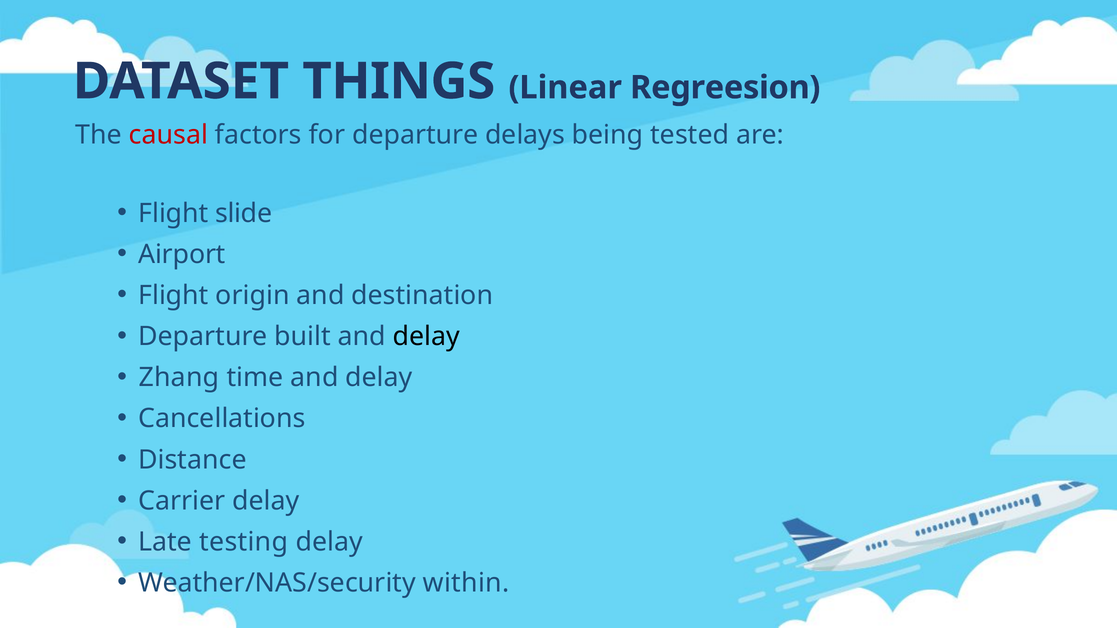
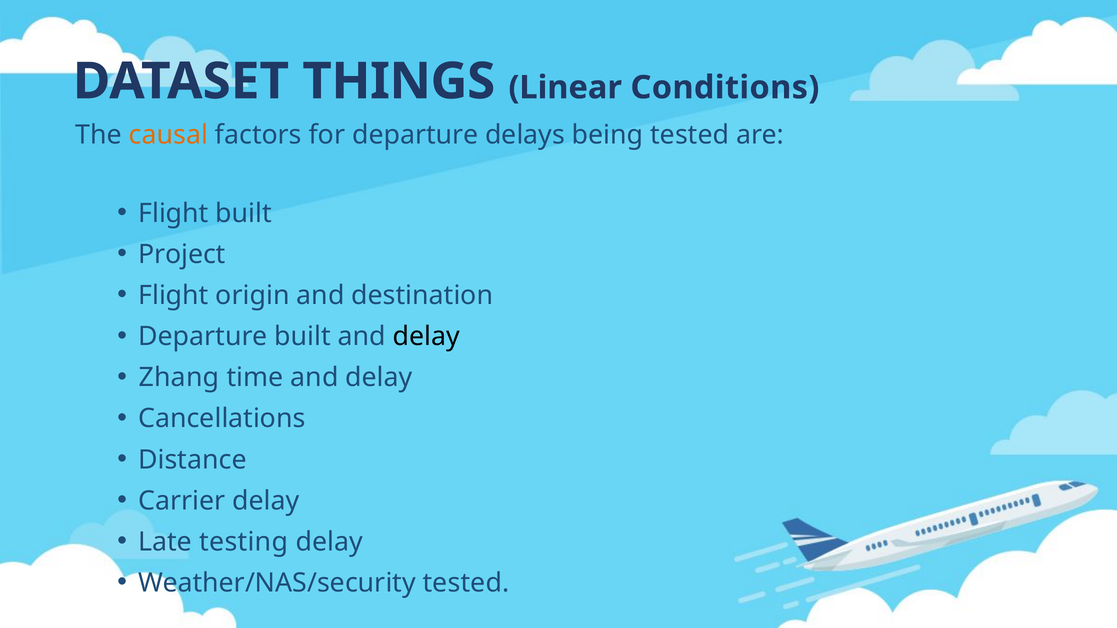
Regreesion: Regreesion -> Conditions (725, 88)
causal colour: red -> orange (168, 135)
Flight slide: slide -> built (244, 213)
Airport: Airport -> Project (182, 254)
Weather/NAS/security within: within -> tested (466, 583)
